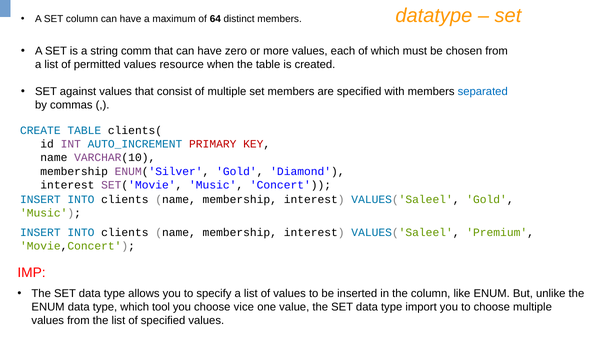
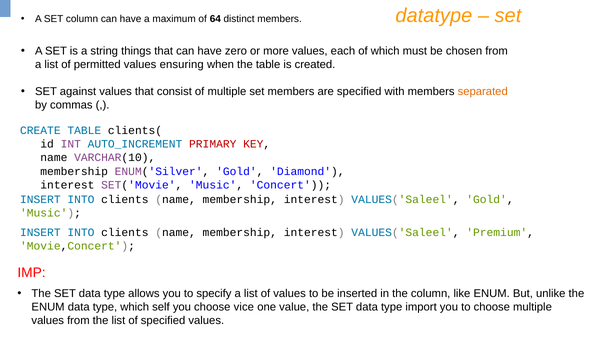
comm: comm -> things (136, 51)
resource: resource -> ensuring (182, 65)
separated colour: blue -> orange (483, 92)
tool: tool -> self (161, 307)
